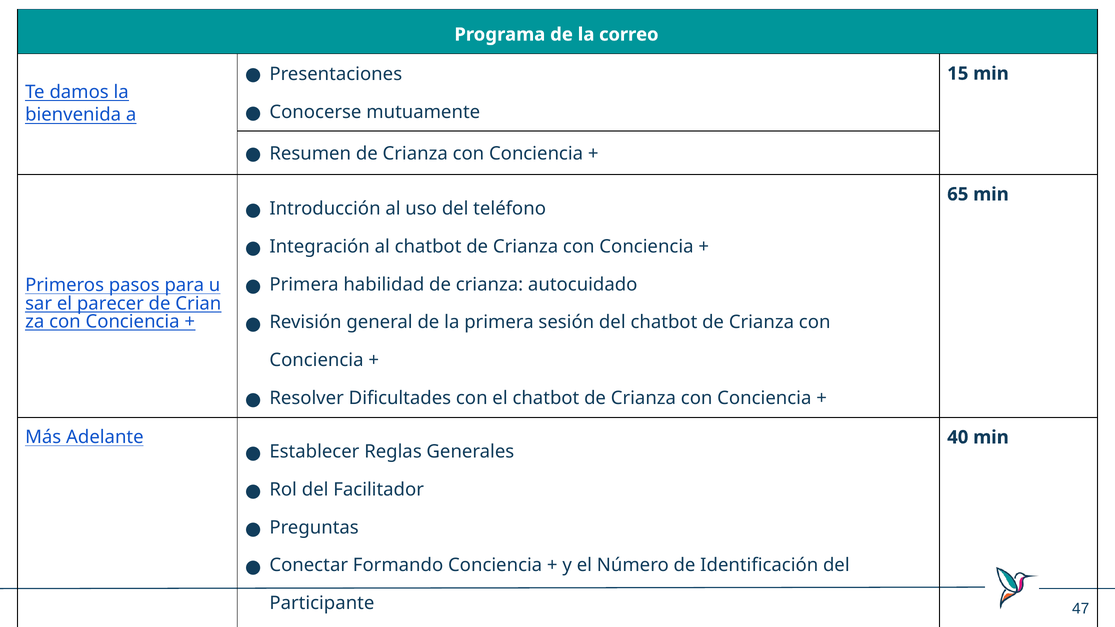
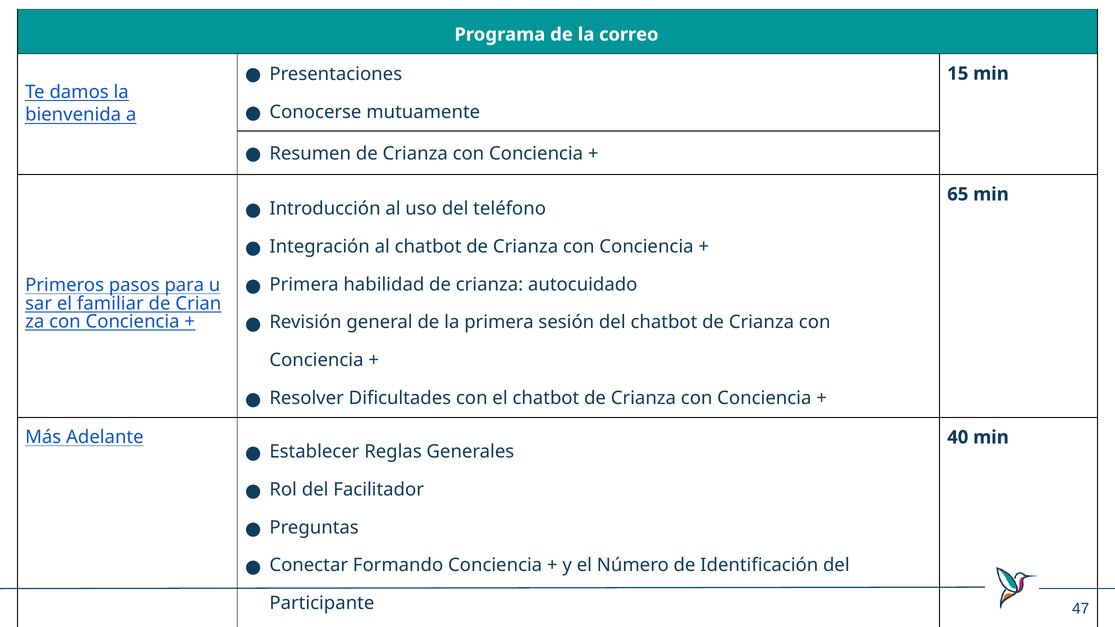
parecer: parecer -> familiar (110, 304)
